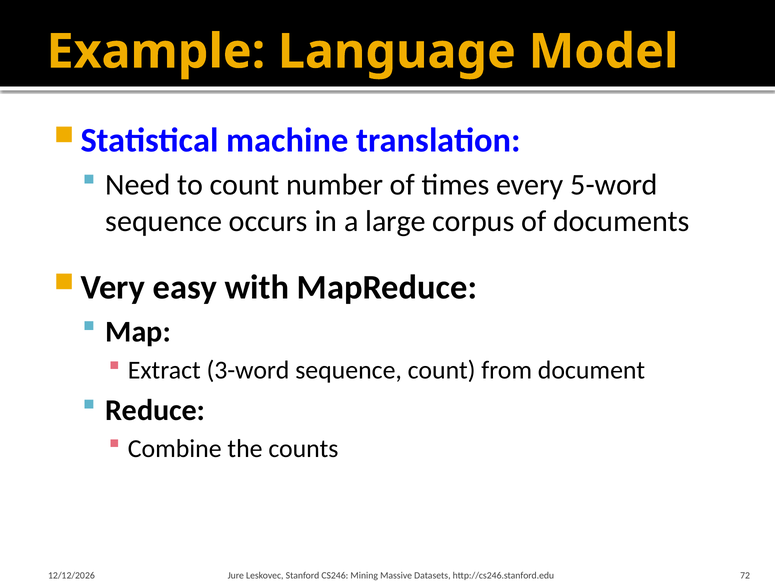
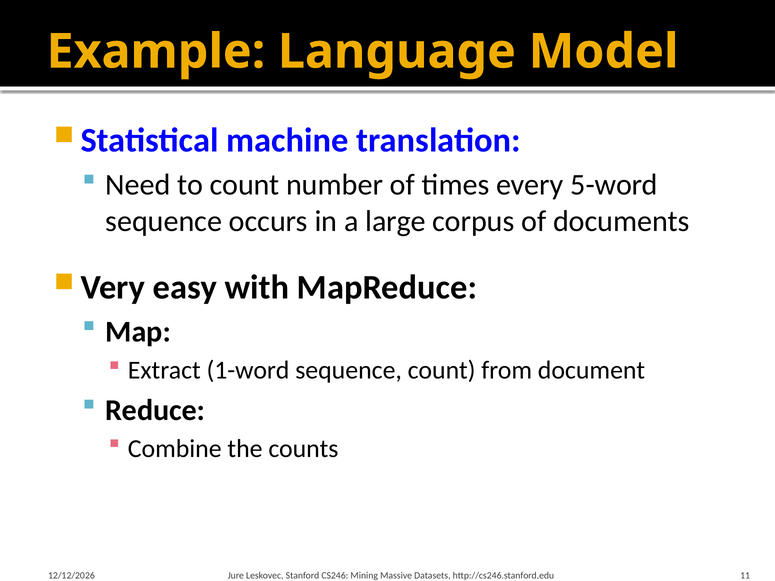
3-word: 3-word -> 1-word (248, 370)
72: 72 -> 11 (745, 576)
